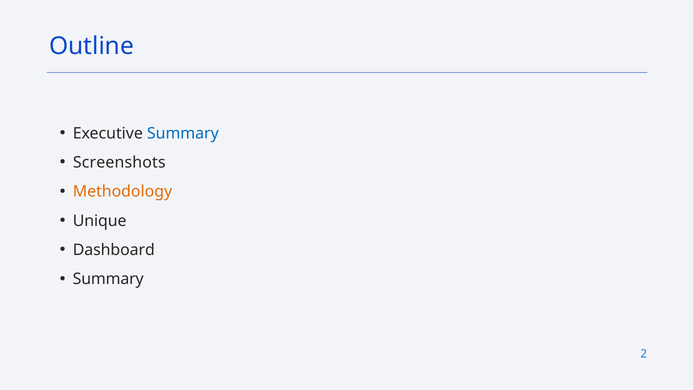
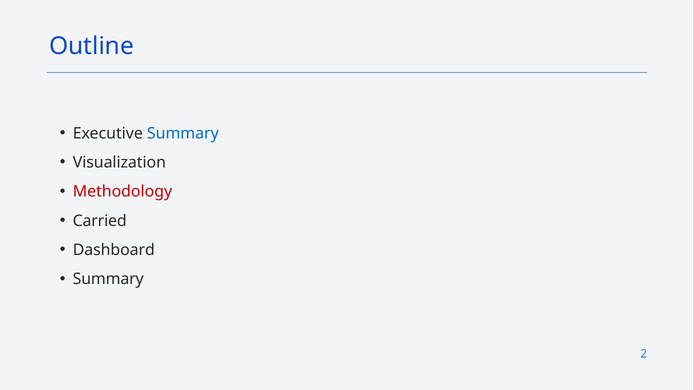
Screenshots: Screenshots -> Visualization (119, 163)
Methodology colour: orange -> red (122, 192)
Unique: Unique -> Carried (100, 221)
